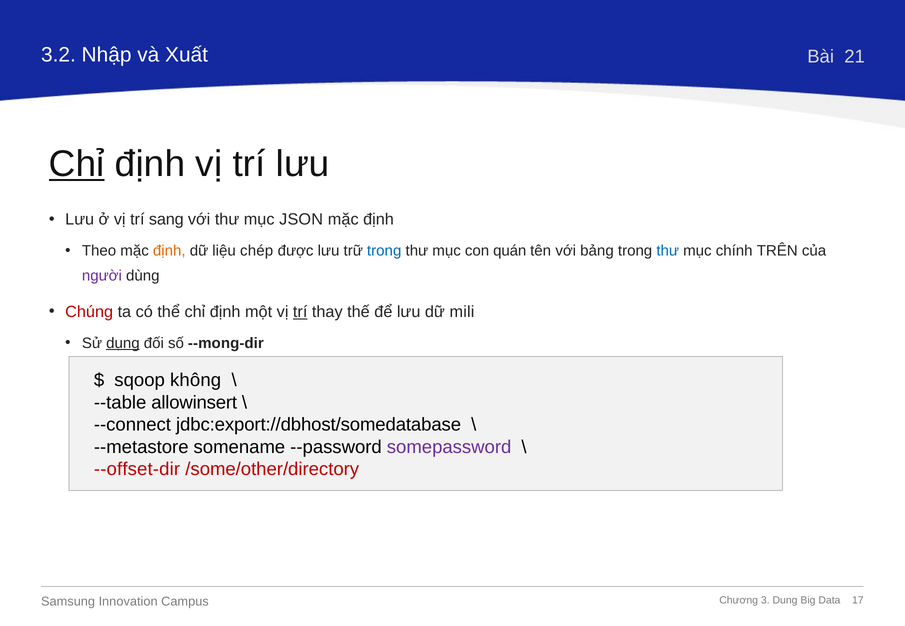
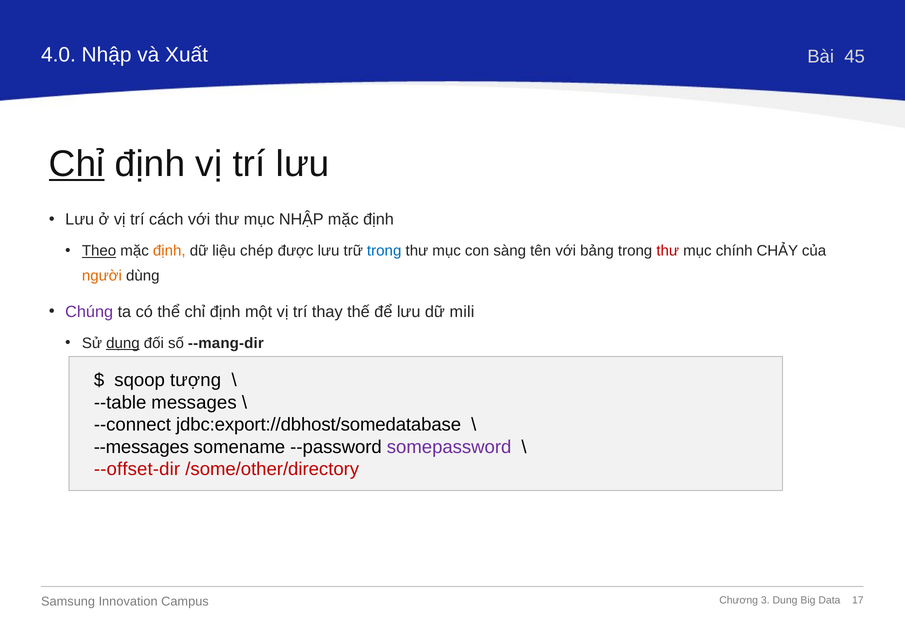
3.2: 3.2 -> 4.0 (58, 55)
21: 21 -> 45 (855, 56)
sang: sang -> cách (166, 220)
mục JSON: JSON -> NHẬP (301, 220)
Theo underline: none -> present (99, 251)
quán: quán -> sàng (510, 251)
thư colour: blue -> red (668, 251)
TRÊN: TRÊN -> CHẢY (777, 251)
người colour: purple -> orange (102, 276)
Chúng colour: red -> purple (89, 312)
trí underline: present -> none (300, 312)
--mong-dir: --mong-dir -> --mang-dir (226, 344)
không: không -> tượng (196, 381)
allowinsert: allowinsert -> messages (194, 403)
--metastore: --metastore -> --messages (141, 447)
